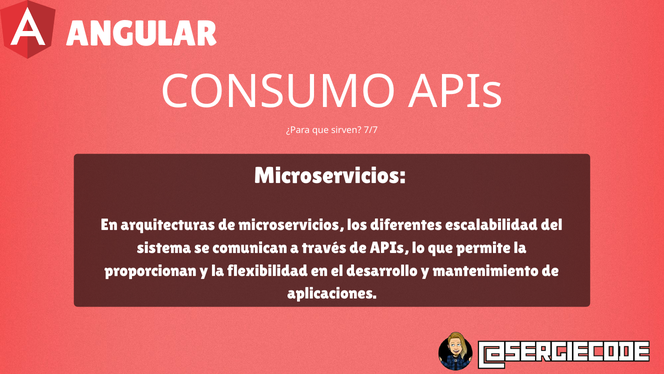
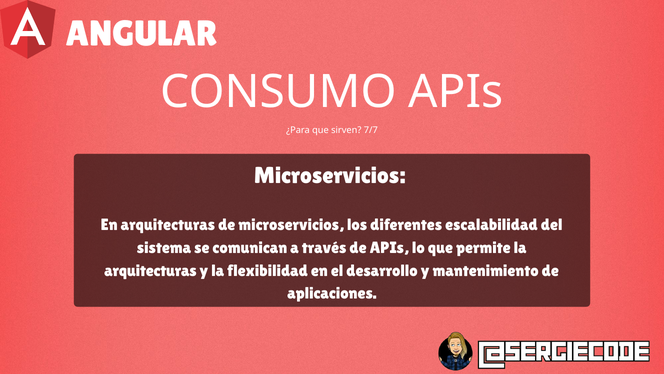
proporcionan: proporcionan -> arquitecturas (150, 270)
